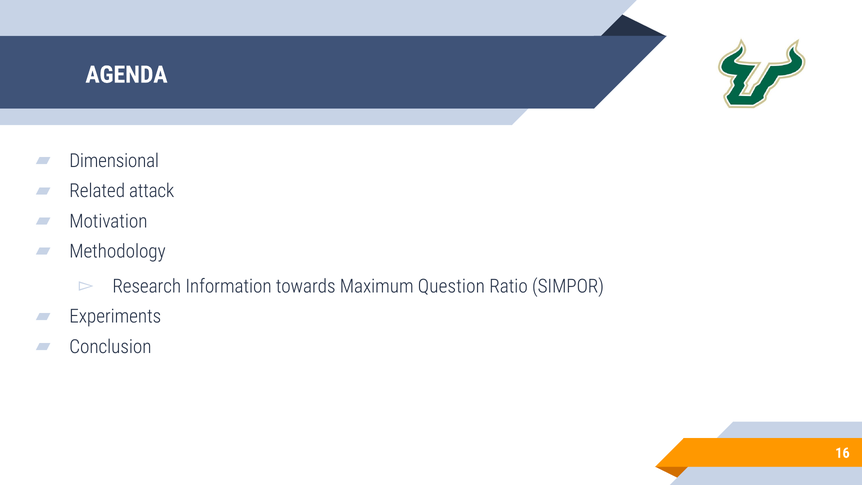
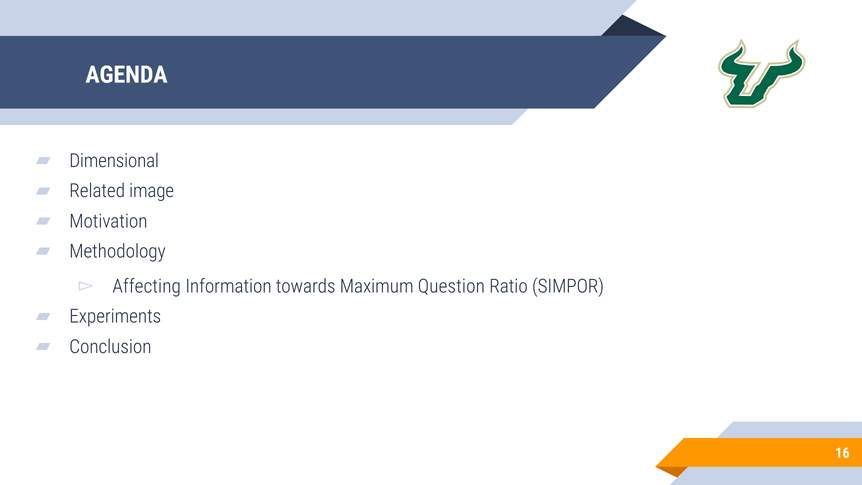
attack: attack -> image (152, 191)
Research: Research -> Affecting (147, 286)
